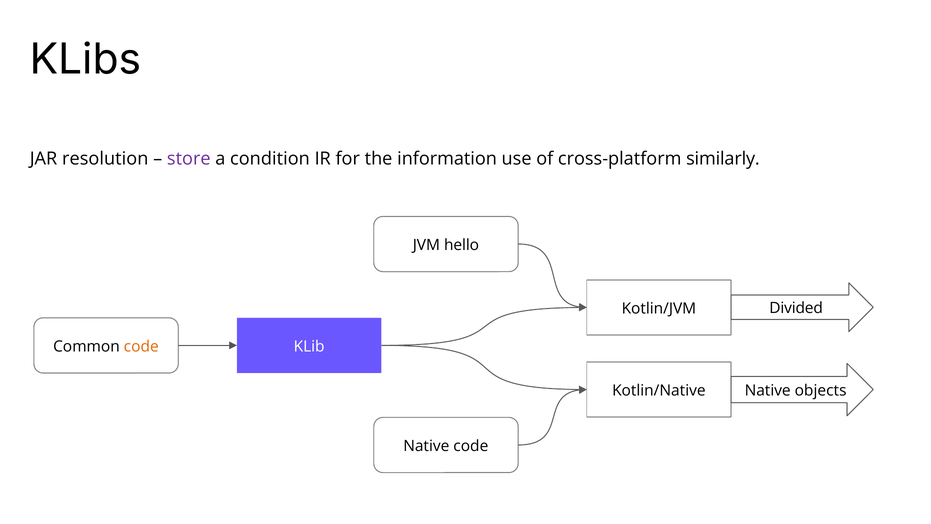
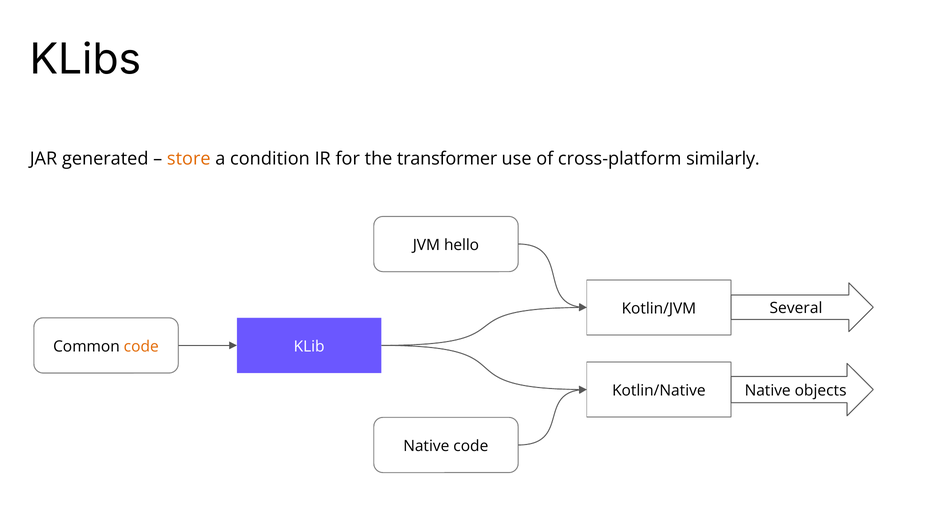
resolution: resolution -> generated (105, 159)
store colour: purple -> orange (189, 159)
information: information -> transformer (447, 159)
Divided: Divided -> Several (796, 308)
